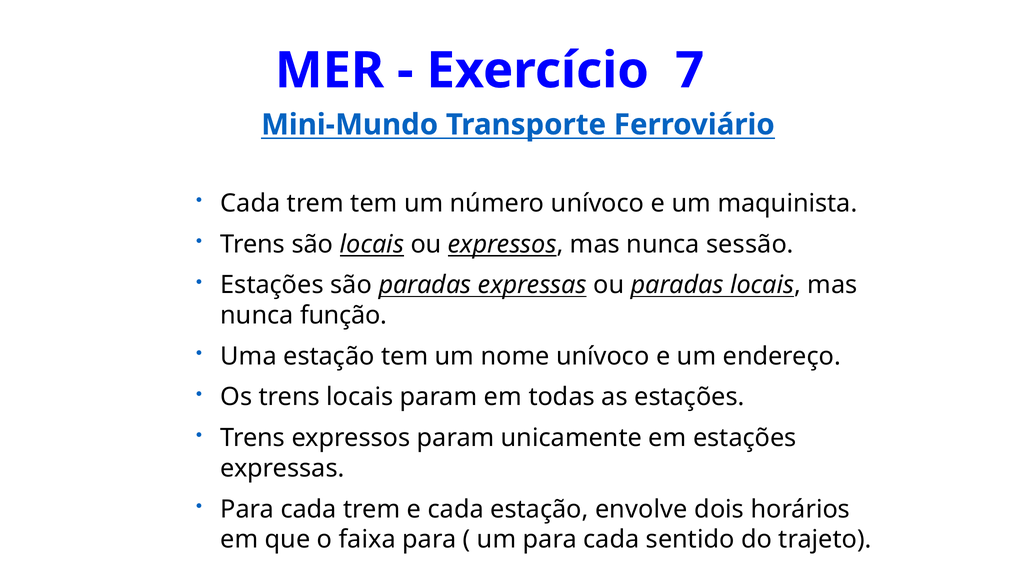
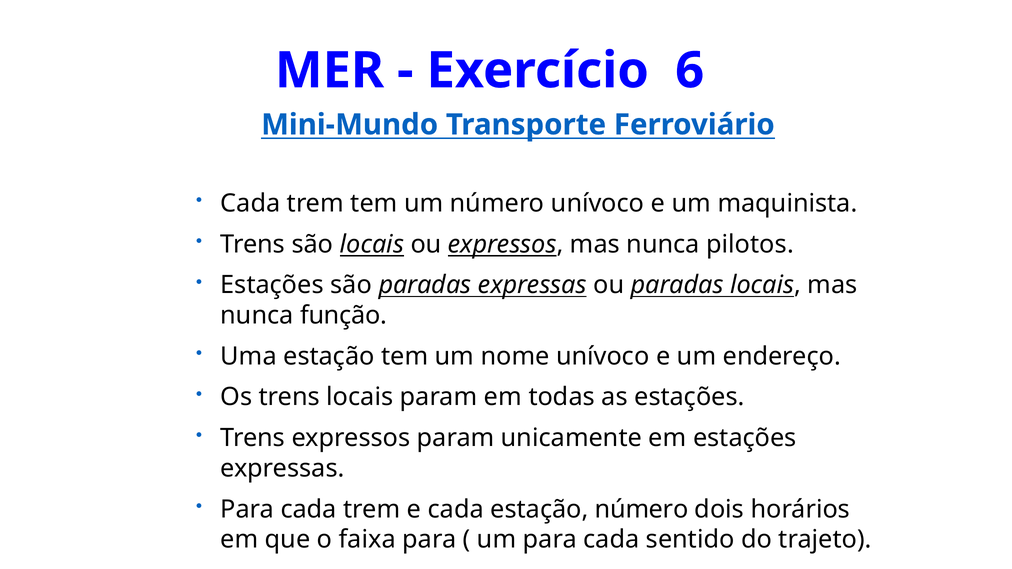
7: 7 -> 6 (690, 71)
sessão: sessão -> pilotos (750, 244)
estação envolve: envolve -> número (642, 509)
